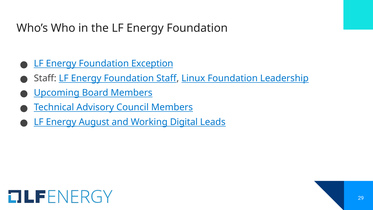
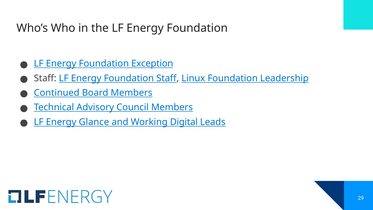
Upcoming: Upcoming -> Continued (57, 93)
August: August -> Glance (94, 122)
